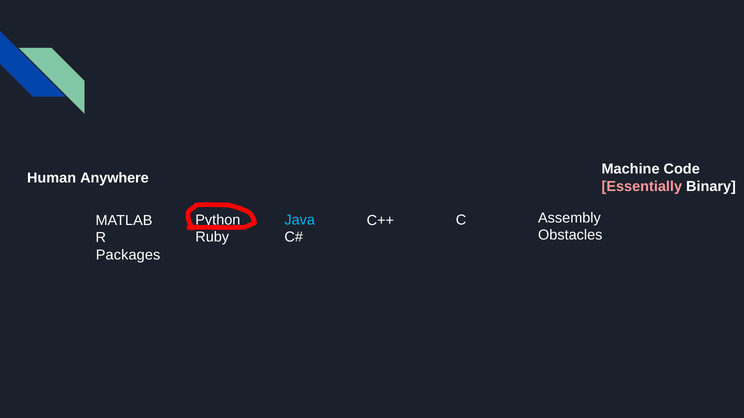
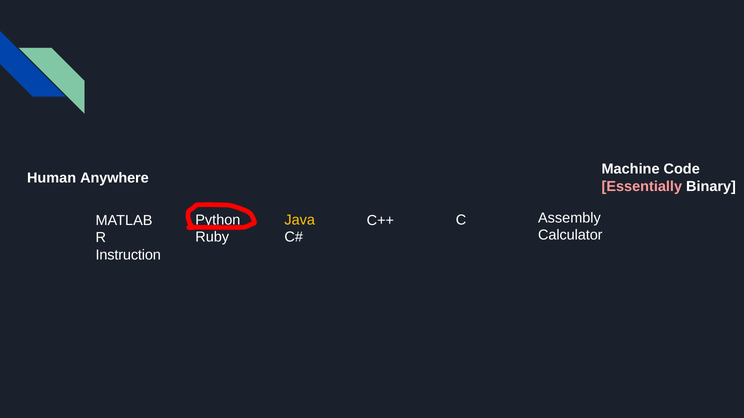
Java colour: light blue -> yellow (300, 220)
Obstacles: Obstacles -> Calculator (570, 235)
Packages: Packages -> Instruction (128, 255)
